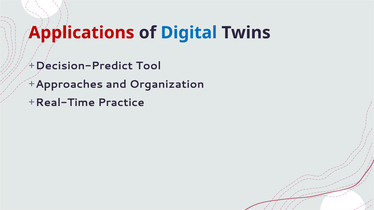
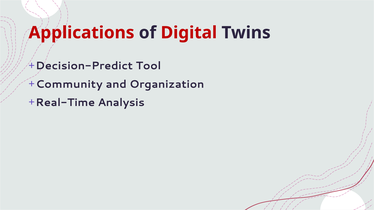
Digital colour: blue -> red (189, 33)
Approaches: Approaches -> Community (69, 84)
Practice: Practice -> Analysis (121, 103)
